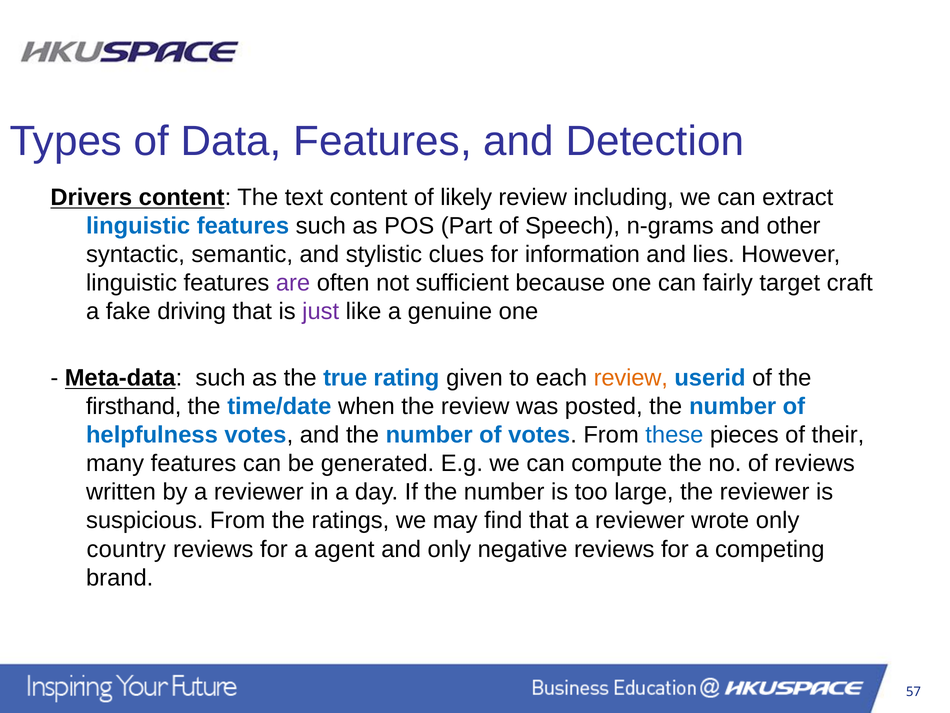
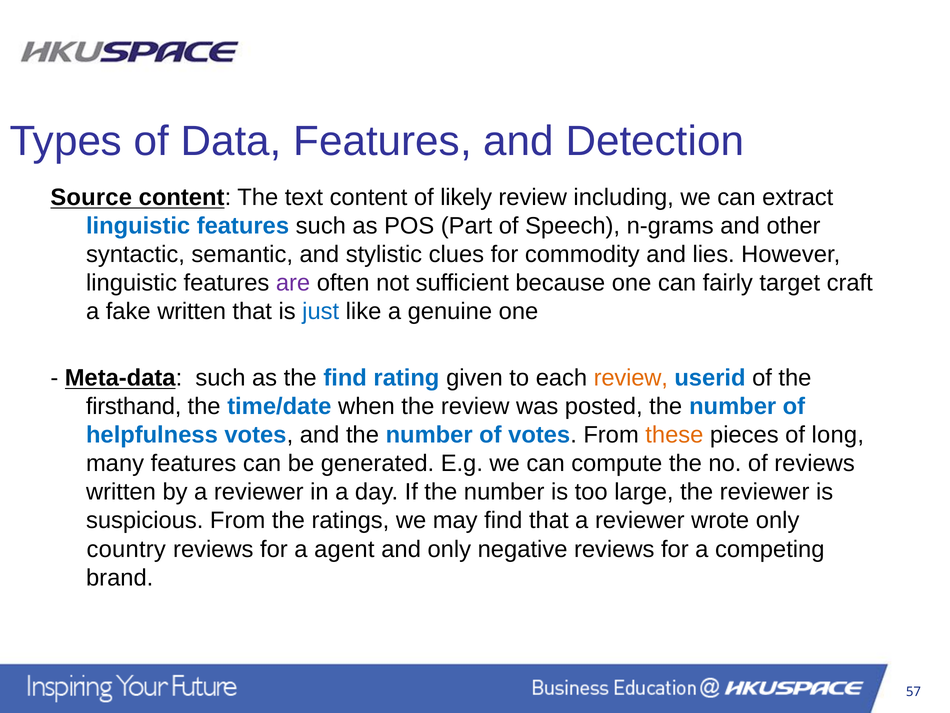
Drivers: Drivers -> Source (91, 197)
information: information -> commodity (582, 254)
fake driving: driving -> written (192, 311)
just colour: purple -> blue (321, 311)
the true: true -> find (345, 378)
these colour: blue -> orange (674, 435)
their: their -> long (838, 435)
